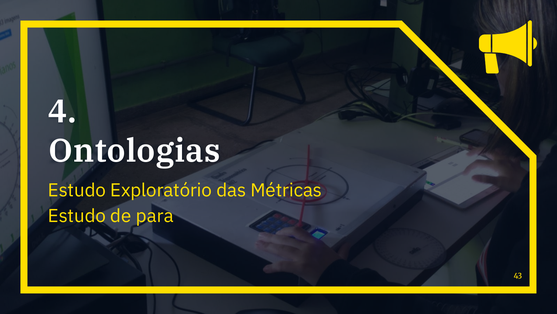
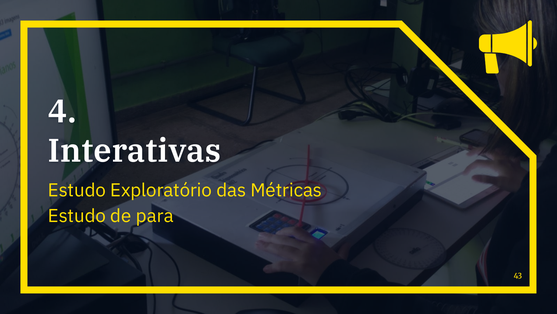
Ontologias: Ontologias -> Interativas (135, 151)
